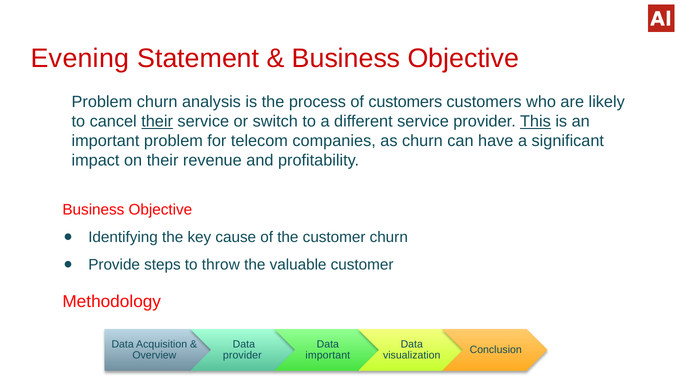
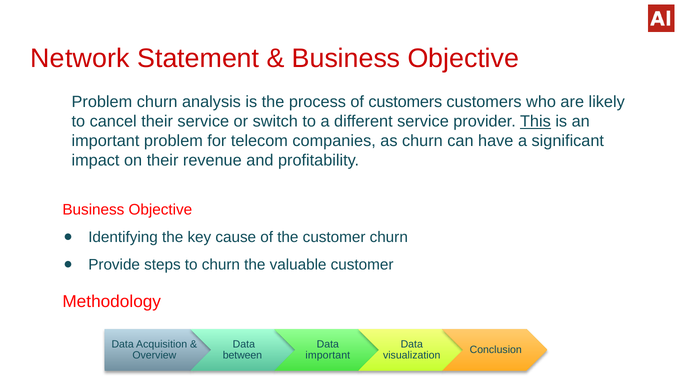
Evening: Evening -> Network (80, 58)
their underline: present -> none (157, 122)
to throw: throw -> churn (221, 265)
provider: provider -> between (242, 356)
